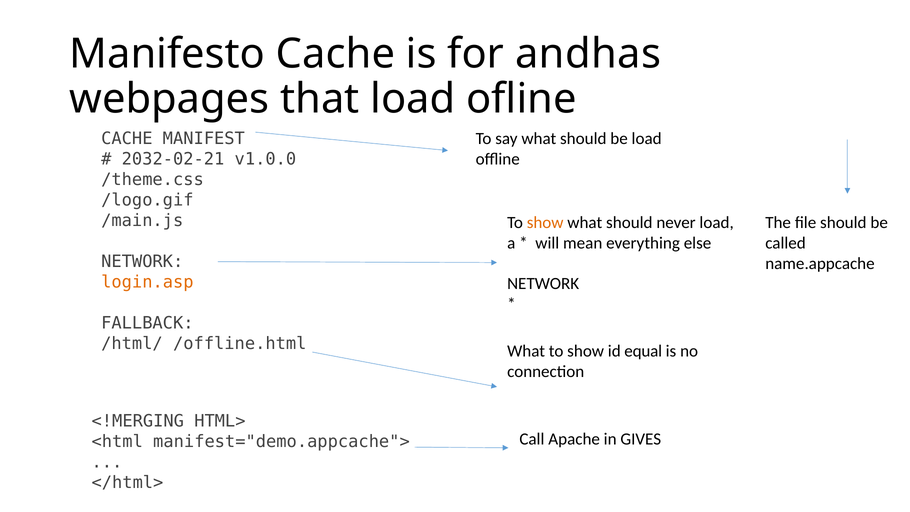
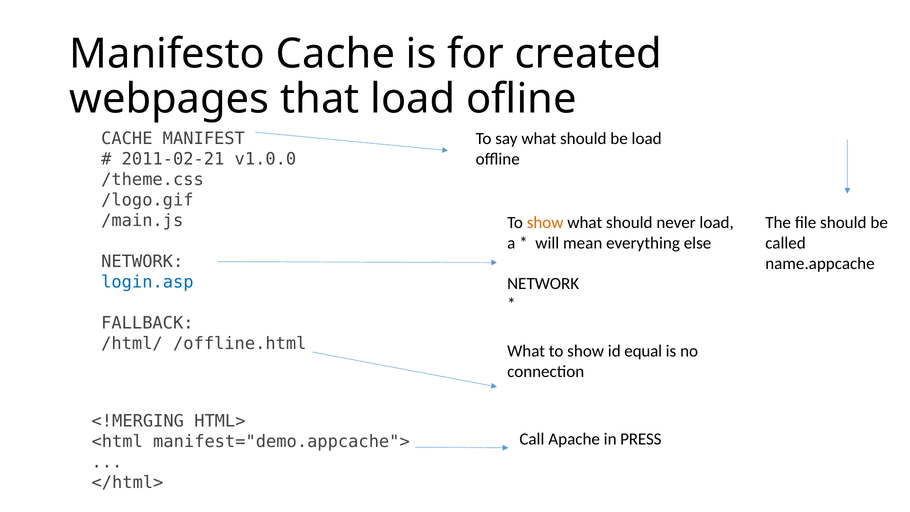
andhas: andhas -> created (588, 54)
2032-02-21: 2032-02-21 -> 2011-02-21 (173, 159)
login.asp colour: orange -> blue (147, 282)
GIVES: GIVES -> PRESS (641, 439)
